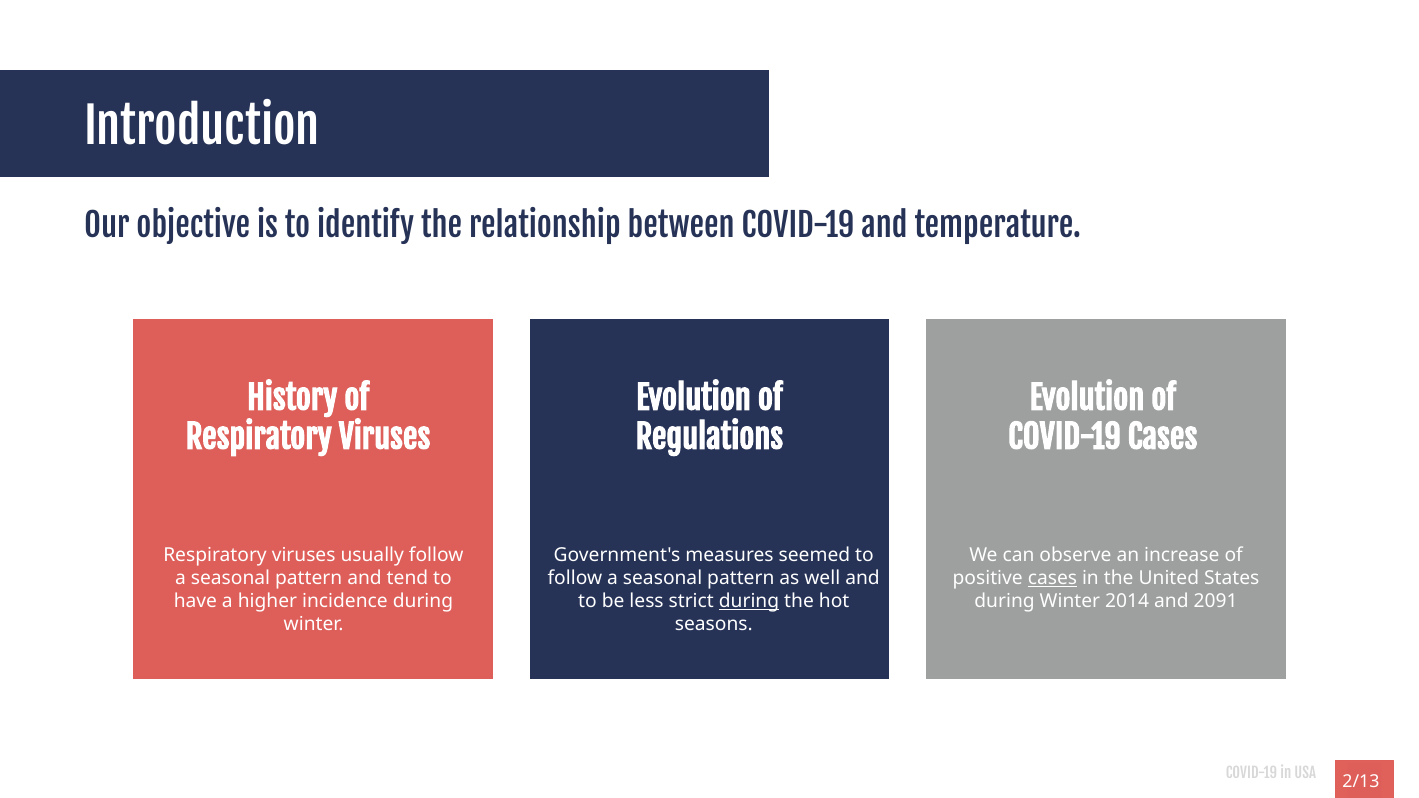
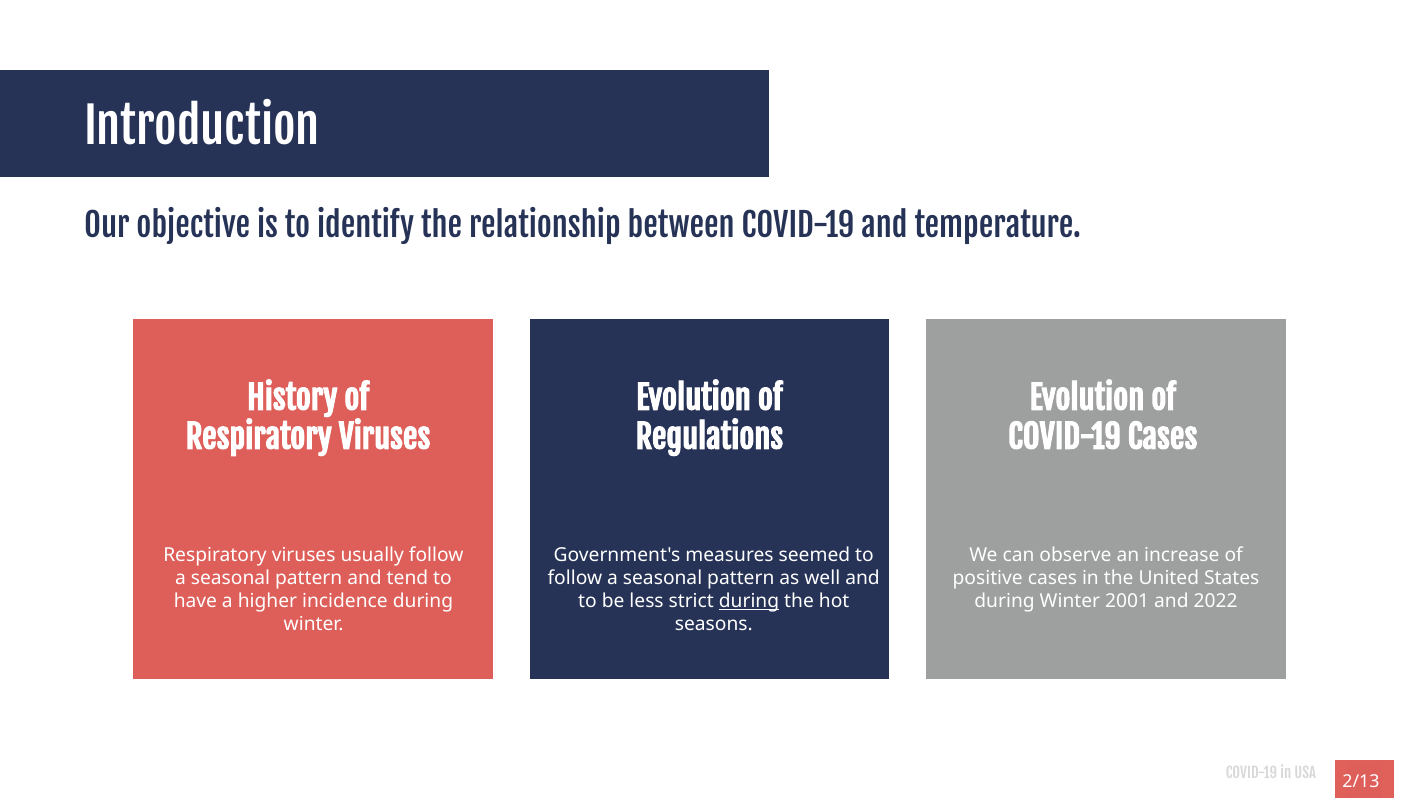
cases underline: present -> none (1052, 578)
2014: 2014 -> 2001 (1127, 601)
2091: 2091 -> 2022 (1216, 601)
